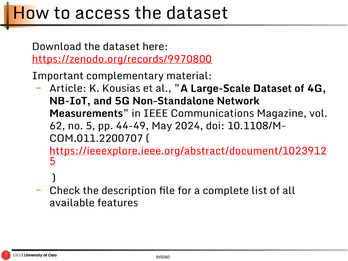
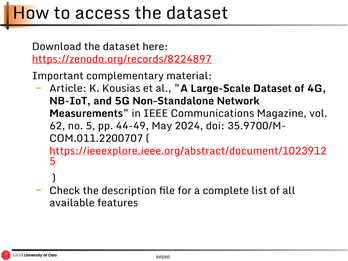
https://zenodo.org/records/9970800: https://zenodo.org/records/9970800 -> https://zenodo.org/records/8224897 (122, 59)
10.1108/M-: 10.1108/M- -> 35.9700/M- (257, 126)
